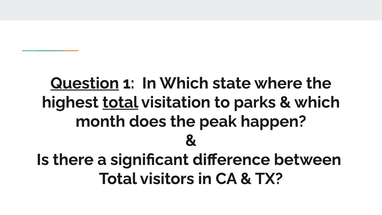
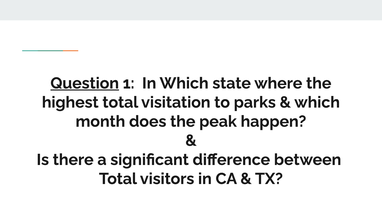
total underline: present -> none (120, 102)
